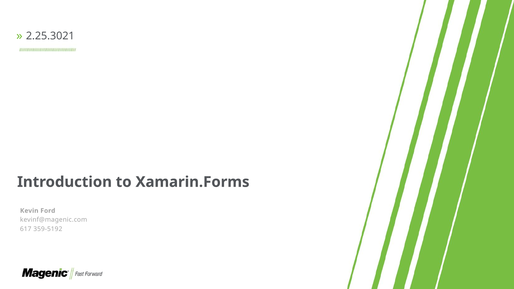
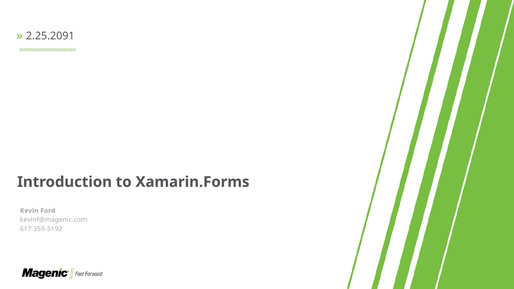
2.25.3021: 2.25.3021 -> 2.25.2091 (50, 36)
